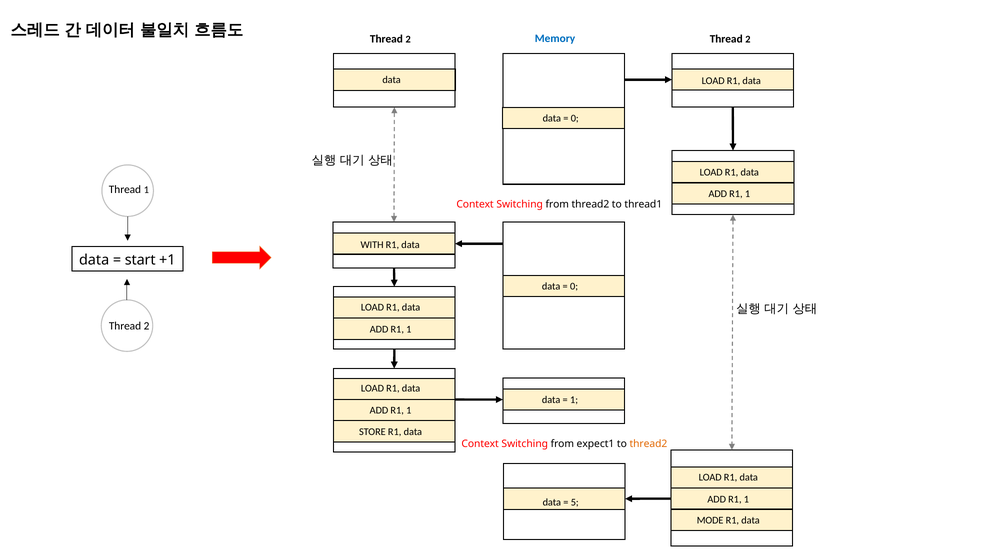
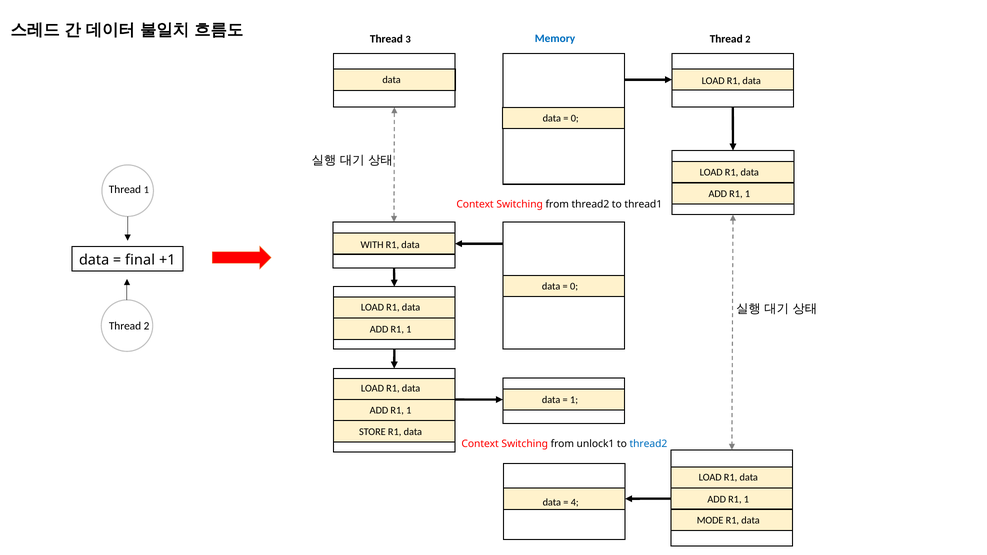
2: 2 -> 3 (408, 40)
start: start -> final (140, 260)
expect1: expect1 -> unlock1 (595, 444)
thread2 colour: orange -> blue (648, 444)
5: 5 -> 4 (575, 502)
